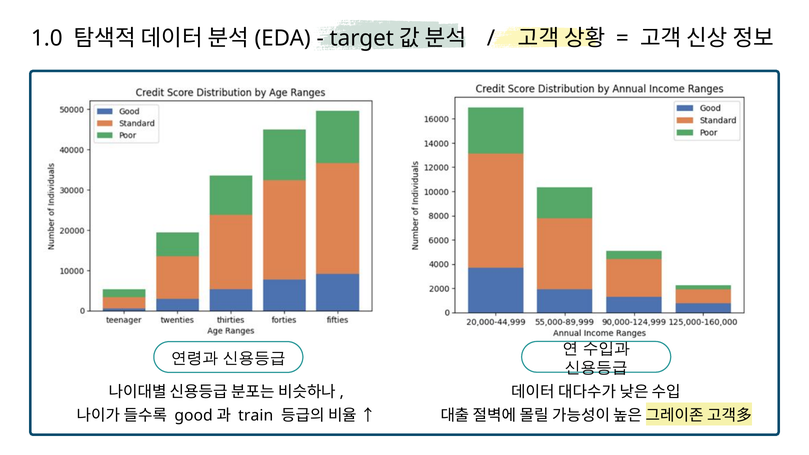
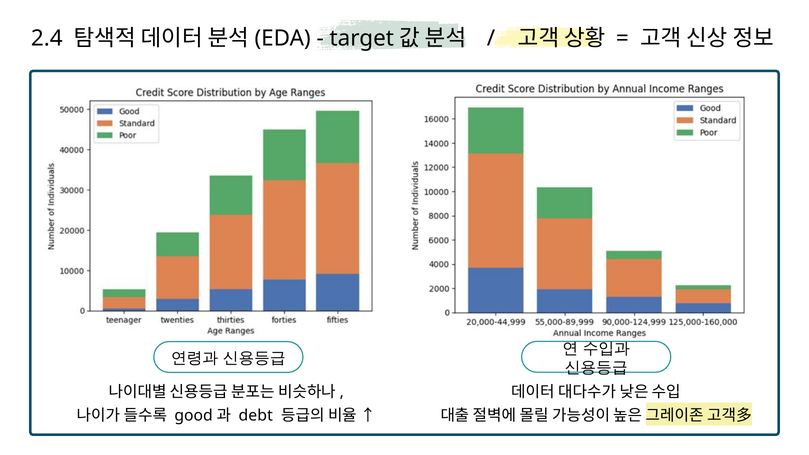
1.0: 1.0 -> 2.4 (47, 38)
train: train -> debt (256, 416)
